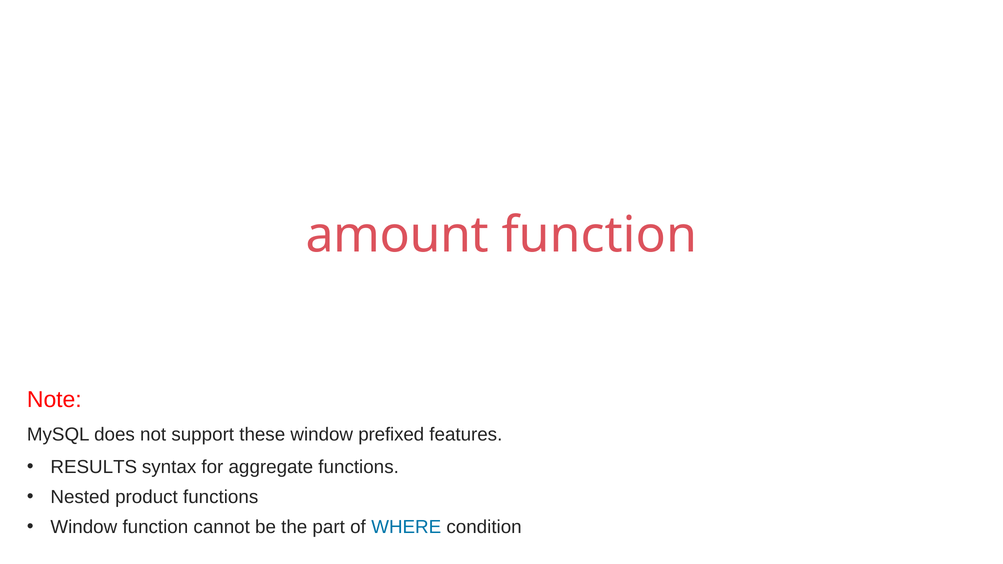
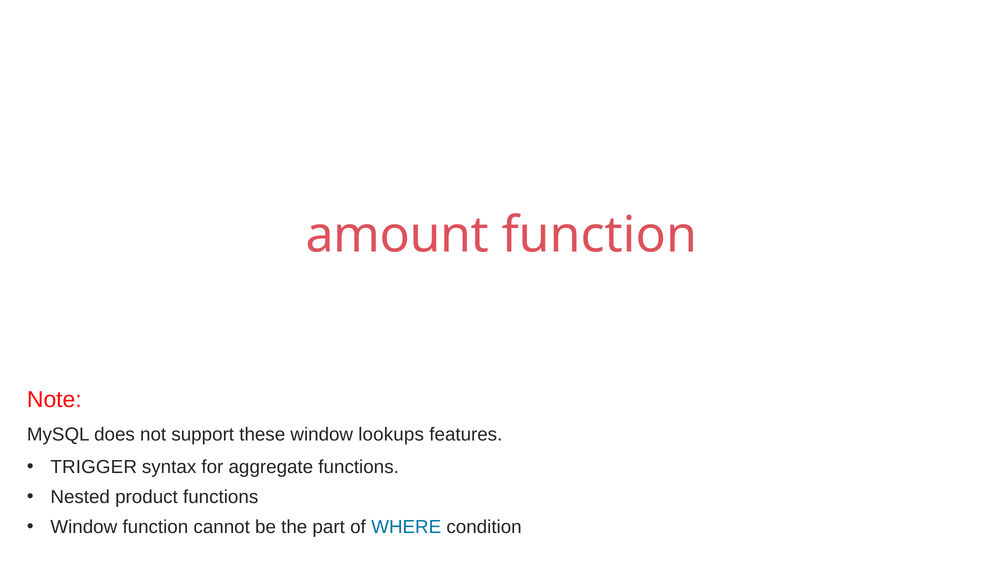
prefixed: prefixed -> lookups (391, 435)
RESULTS: RESULTS -> TRIGGER (94, 467)
